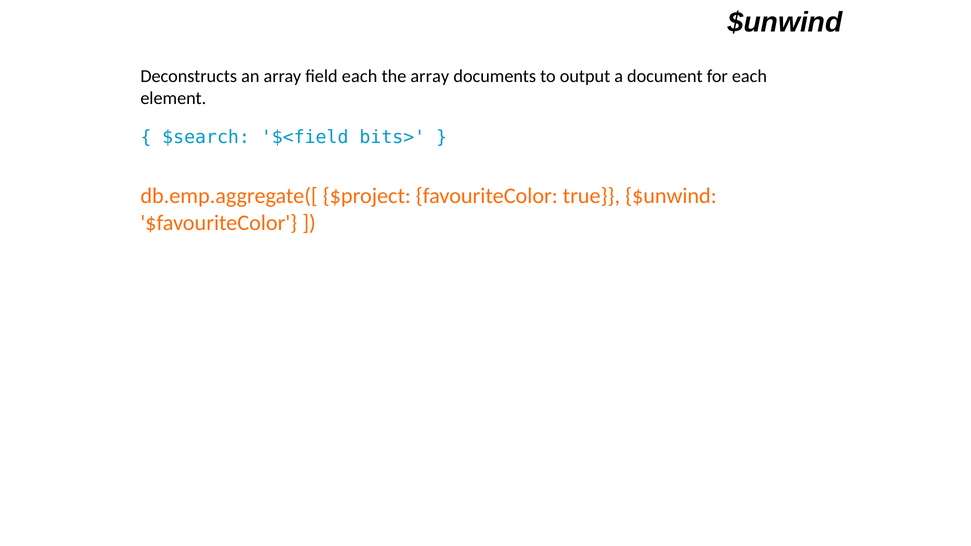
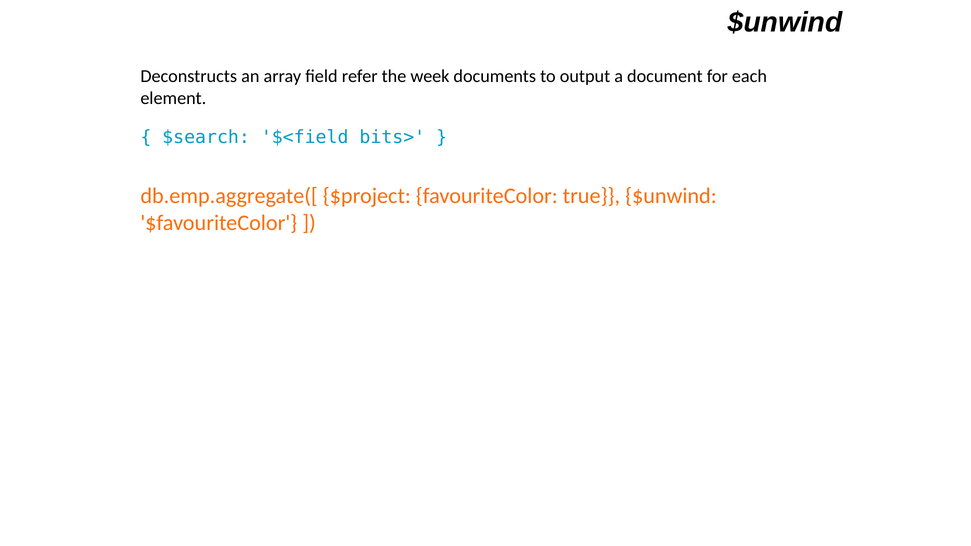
field each: each -> refer (360, 76)
the array: array -> week (430, 76)
